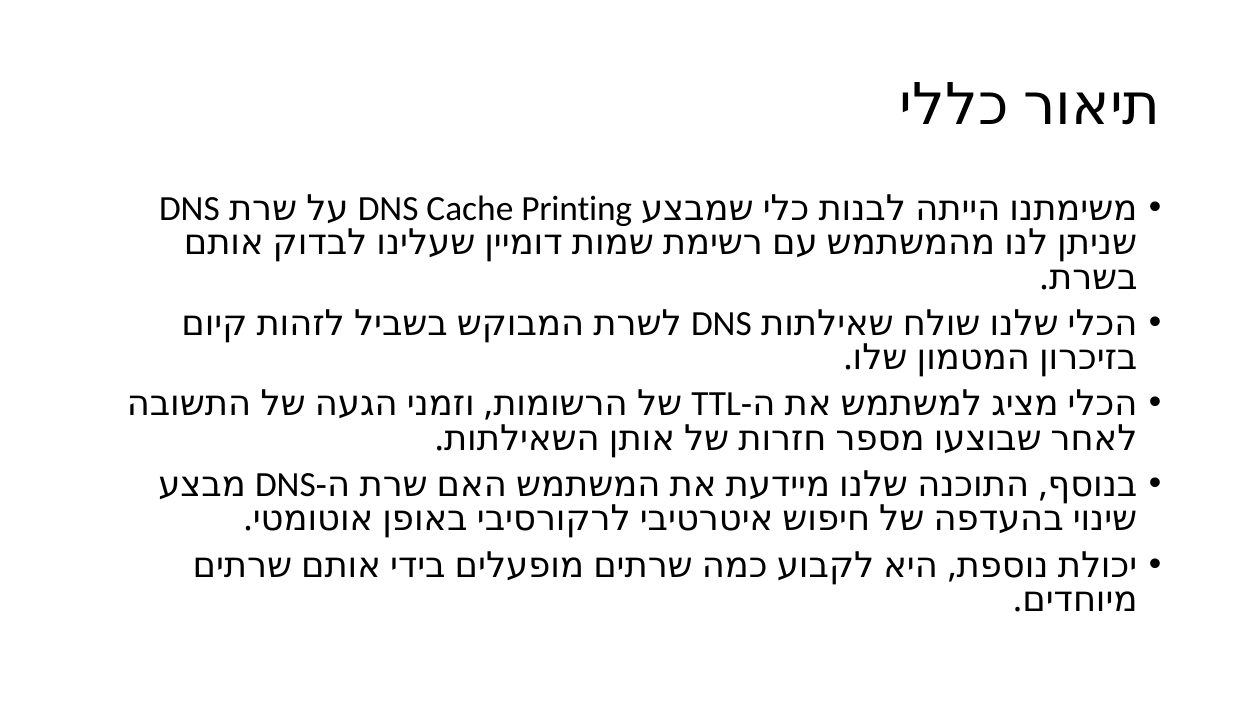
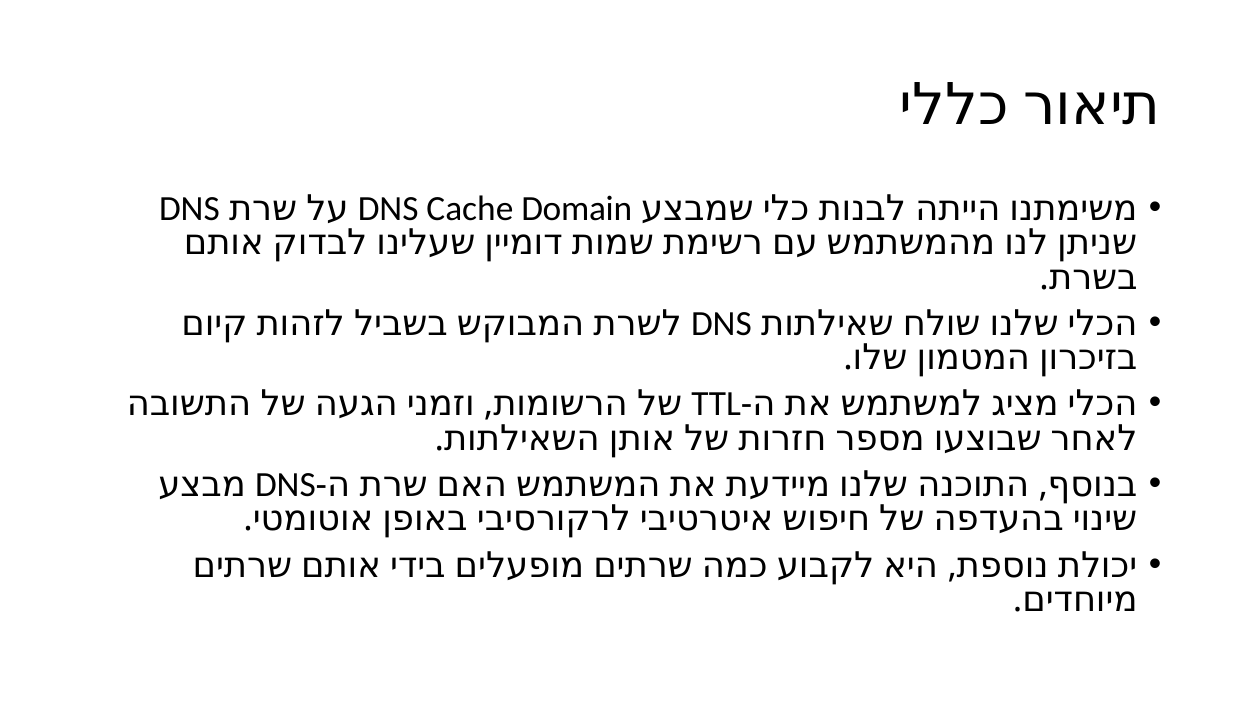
Printing: Printing -> Domain (577, 209)
